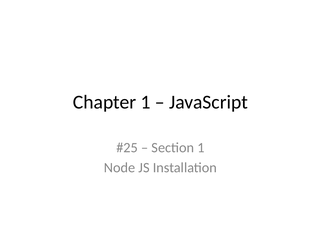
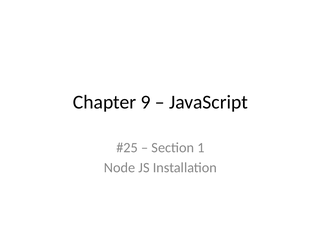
Chapter 1: 1 -> 9 (146, 102)
